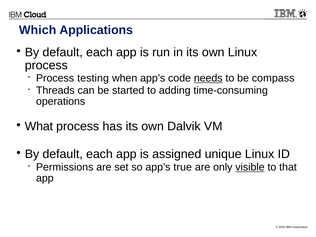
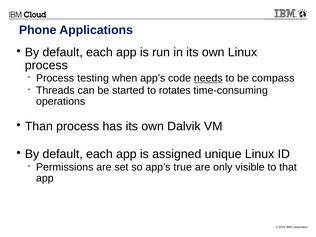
Which: Which -> Phone (38, 30)
adding: adding -> rotates (175, 90)
What: What -> Than (39, 126)
visible underline: present -> none (250, 167)
